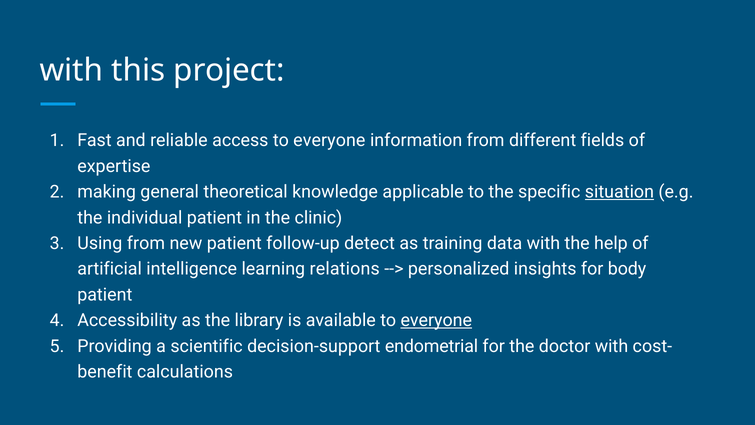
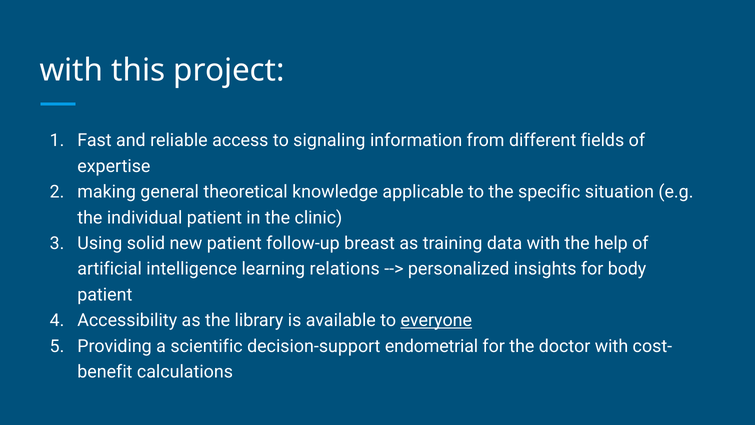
access to everyone: everyone -> signaling (329, 141)
situation underline: present -> none (619, 192)
Using from: from -> solid (146, 243)
detect: detect -> breast (370, 243)
